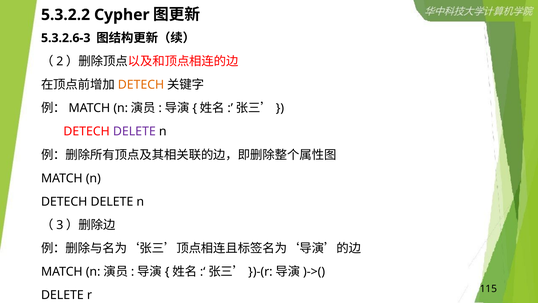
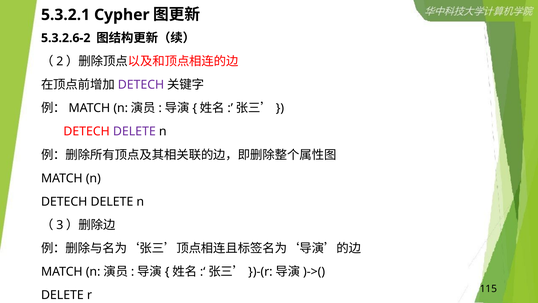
5.3.2.2: 5.3.2.2 -> 5.3.2.1 (66, 15)
5.3.2.6-3: 5.3.2.6-3 -> 5.3.2.6-2 (66, 38)
DETECH colour: orange -> purple (141, 85)
